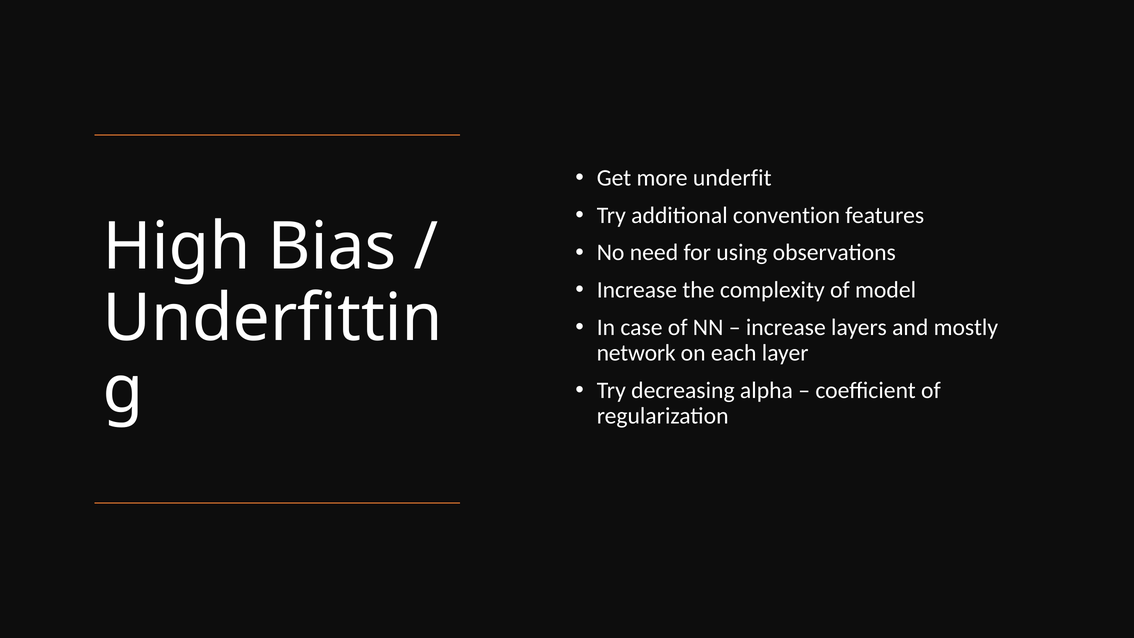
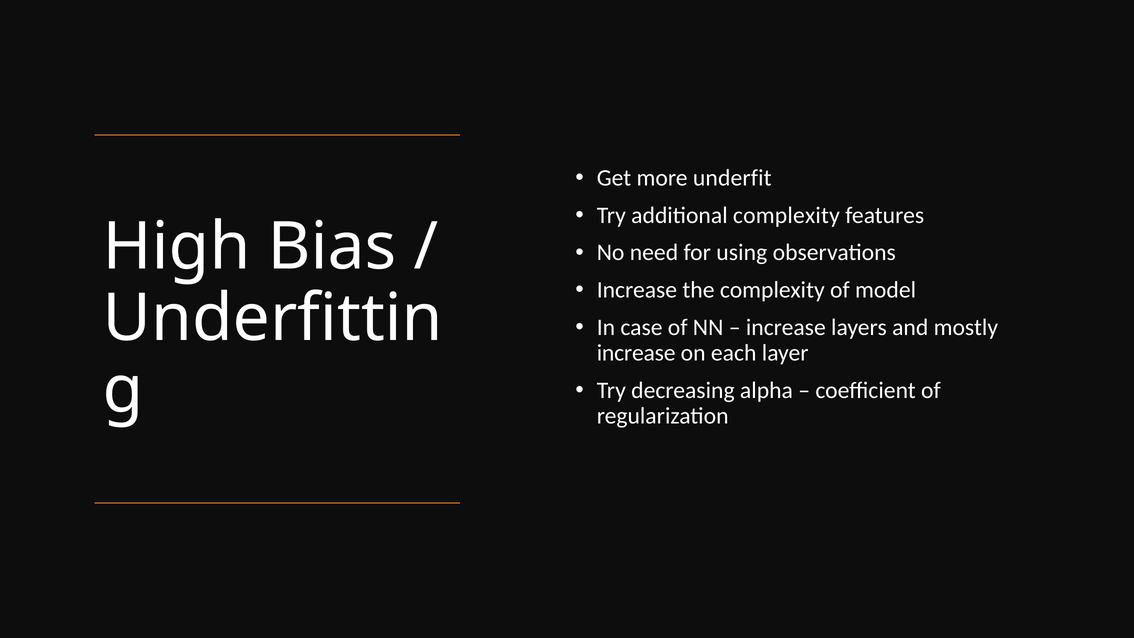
additional convention: convention -> complexity (786, 215)
network: network -> increase (636, 353)
